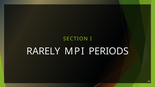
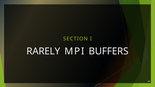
PERIODS: PERIODS -> BUFFERS (109, 51)
